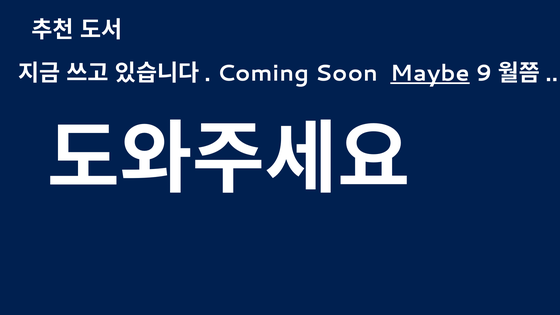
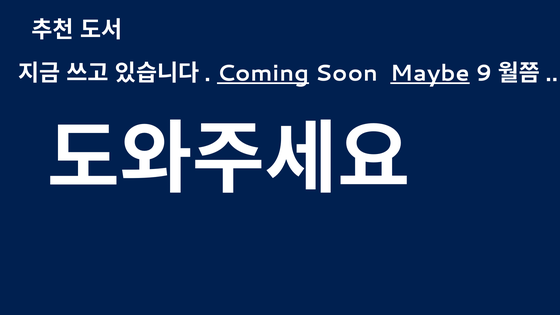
Coming underline: none -> present (263, 73)
